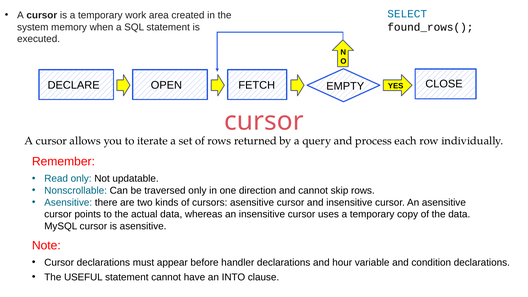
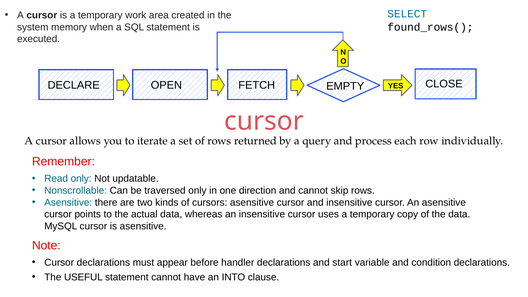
hour: hour -> start (342, 263)
